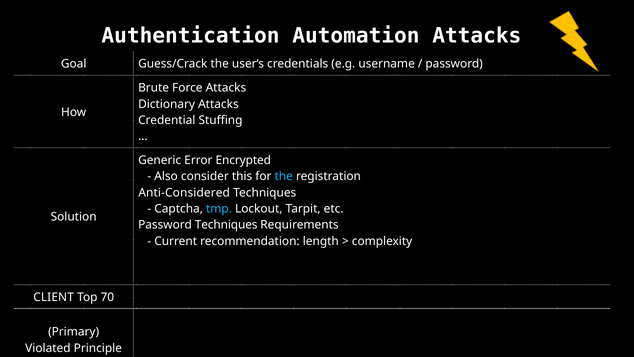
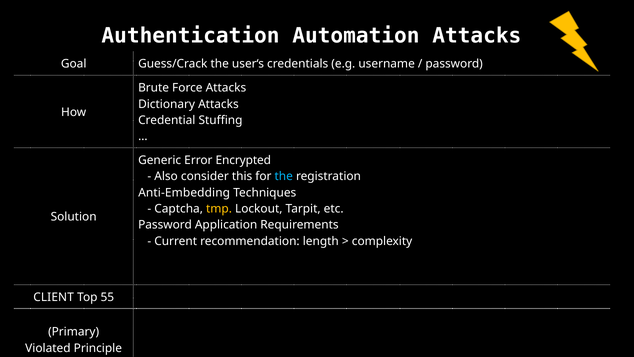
Anti-Considered: Anti-Considered -> Anti-Embedding (184, 192)
tmp colour: light blue -> yellow (219, 209)
Password Techniques: Techniques -> Application (226, 225)
70: 70 -> 55 (107, 297)
